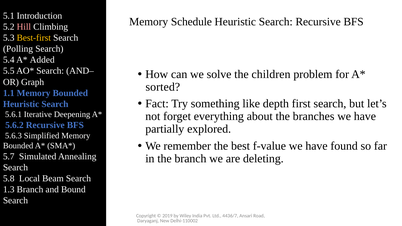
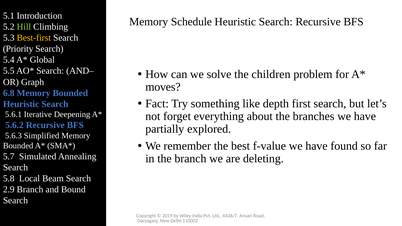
Hill colour: pink -> light green (24, 27)
Polling: Polling -> Priority (18, 49)
Added: Added -> Global (42, 60)
sorted: sorted -> moves (163, 87)
1.1: 1.1 -> 6.8 (9, 93)
1.3: 1.3 -> 2.9 (9, 190)
